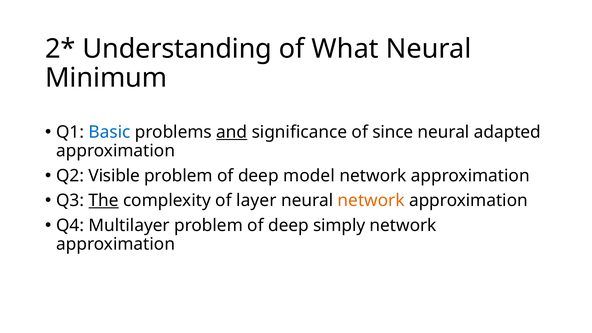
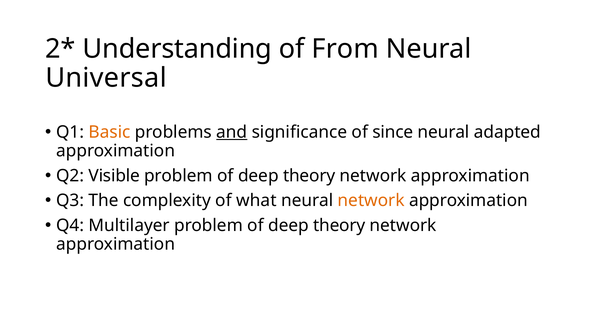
What: What -> From (345, 49)
Minimum: Minimum -> Universal (106, 78)
Basic colour: blue -> orange (110, 132)
model: model -> theory (309, 176)
The underline: present -> none (104, 200)
layer: layer -> what (256, 200)
simply: simply -> theory (339, 225)
